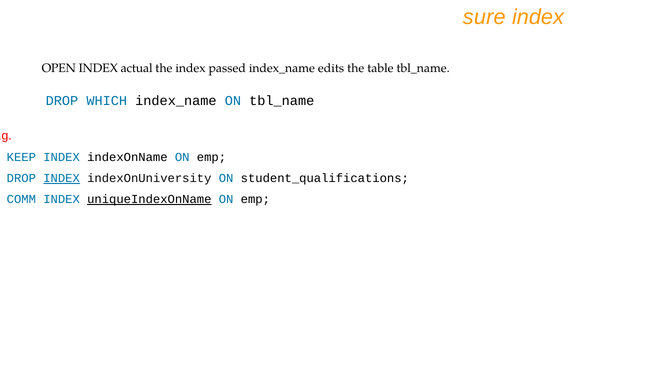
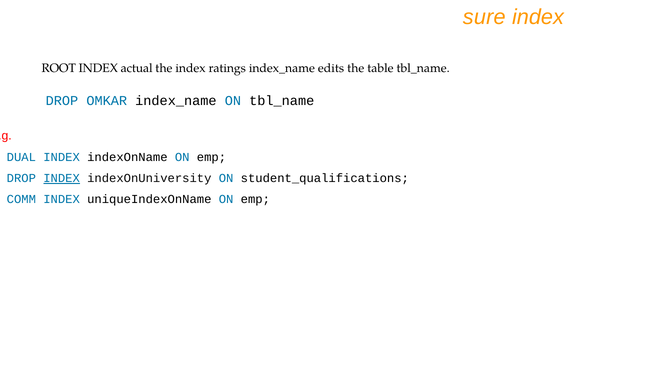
OPEN: OPEN -> ROOT (59, 68)
passed: passed -> ratings (227, 68)
WHICH: WHICH -> OMKAR (107, 100)
KEEP: KEEP -> DUAL (21, 157)
uniqueIndexOnName underline: present -> none (149, 199)
